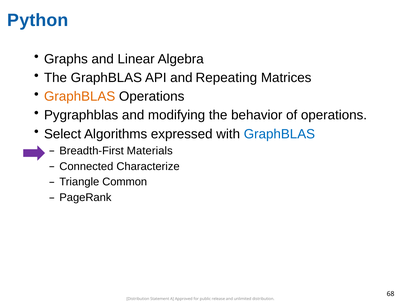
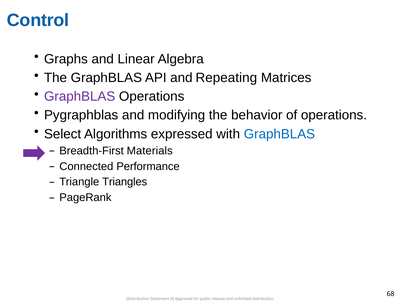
Python: Python -> Control (38, 20)
GraphBLAS colour: orange -> purple (80, 96)
Characterize: Characterize -> Performance (148, 166)
Common: Common -> Triangles (125, 182)
